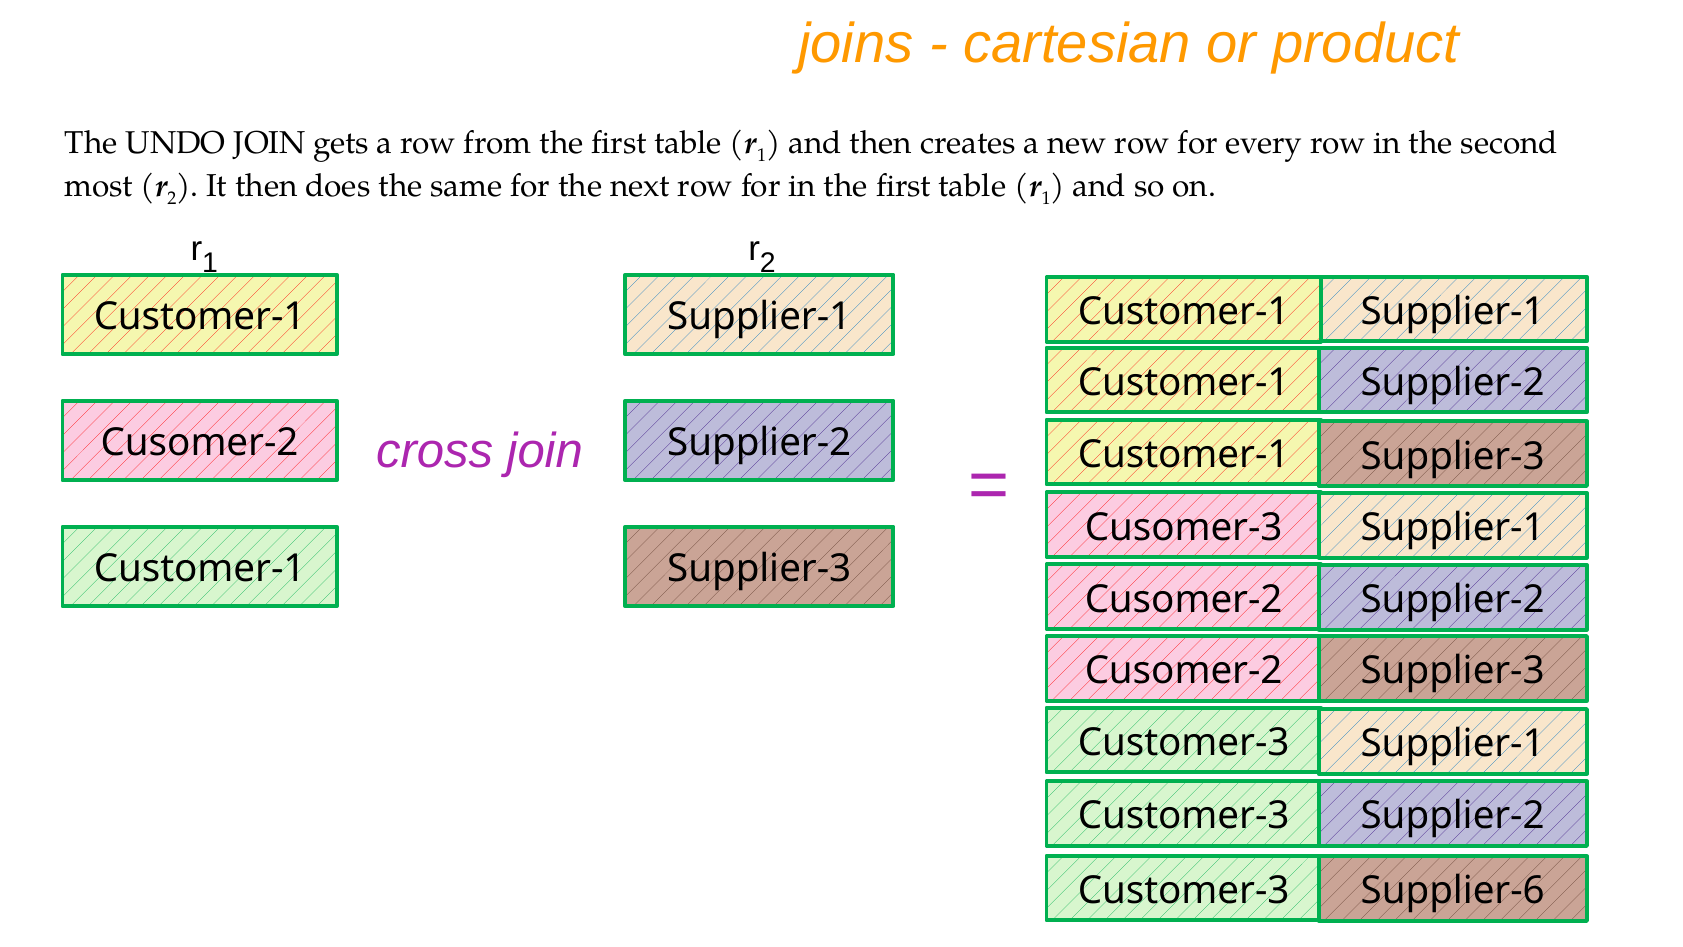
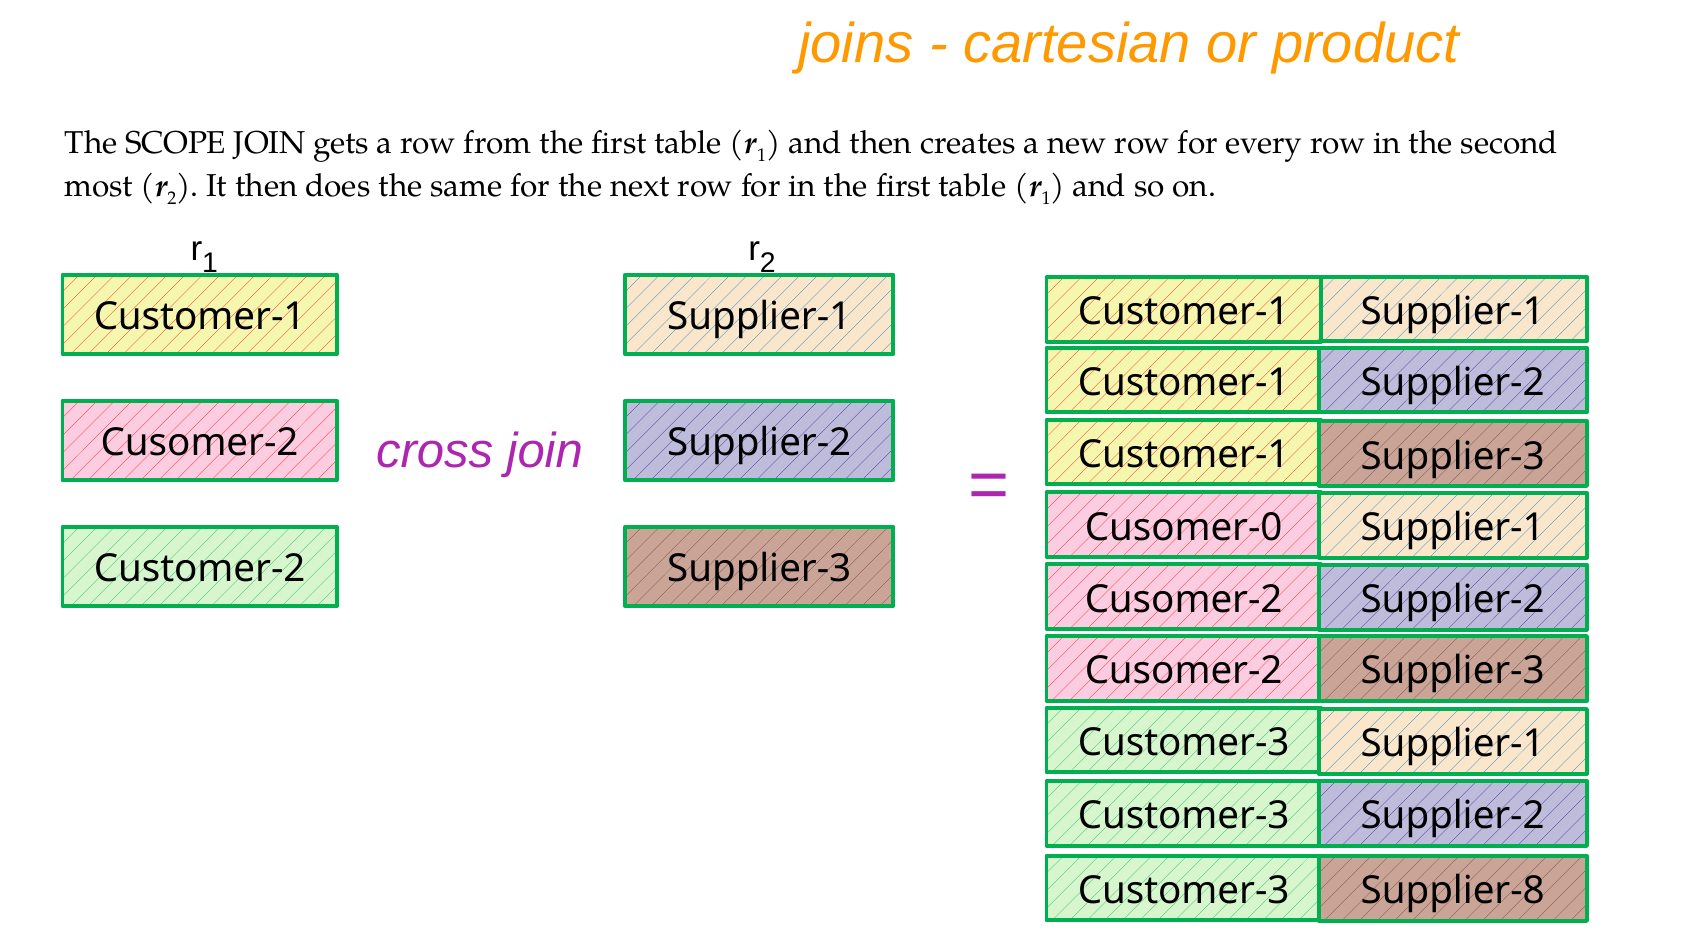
UNDO: UNDO -> SCOPE (176, 143)
Cusomer-3: Cusomer-3 -> Cusomer-0 (1184, 527)
Customer-1: Customer-1 -> Customer-2 (200, 569)
Supplier-6: Supplier-6 -> Supplier-8 (1453, 891)
